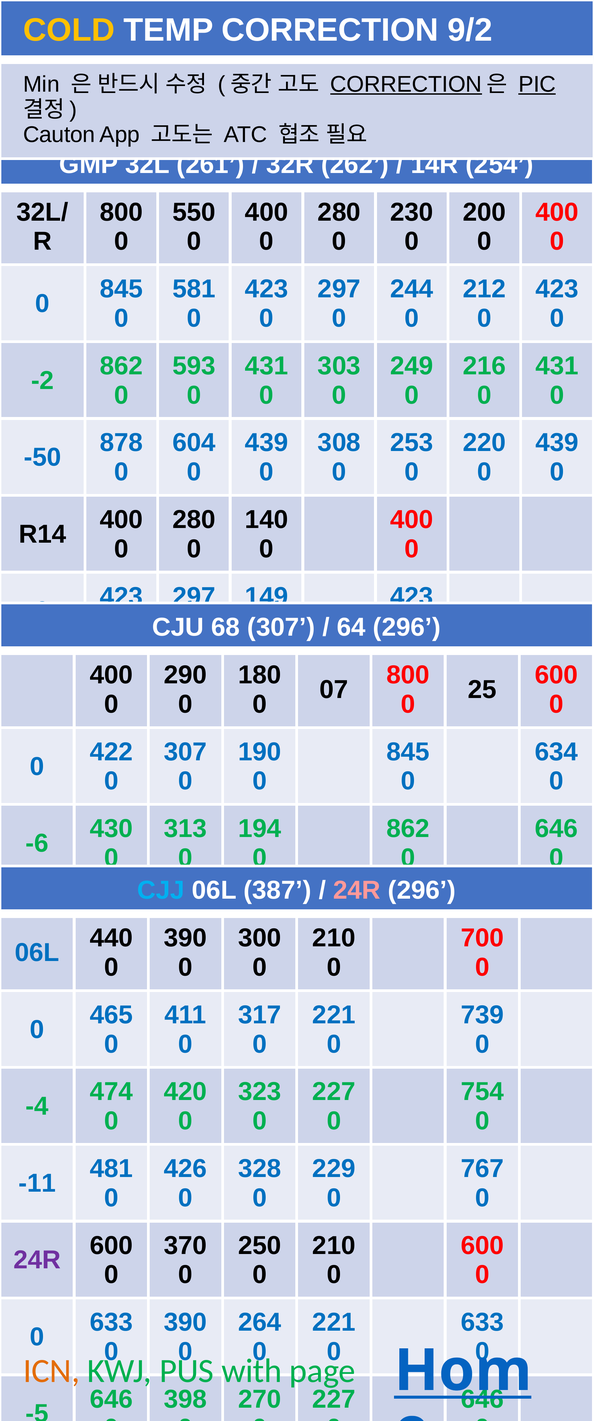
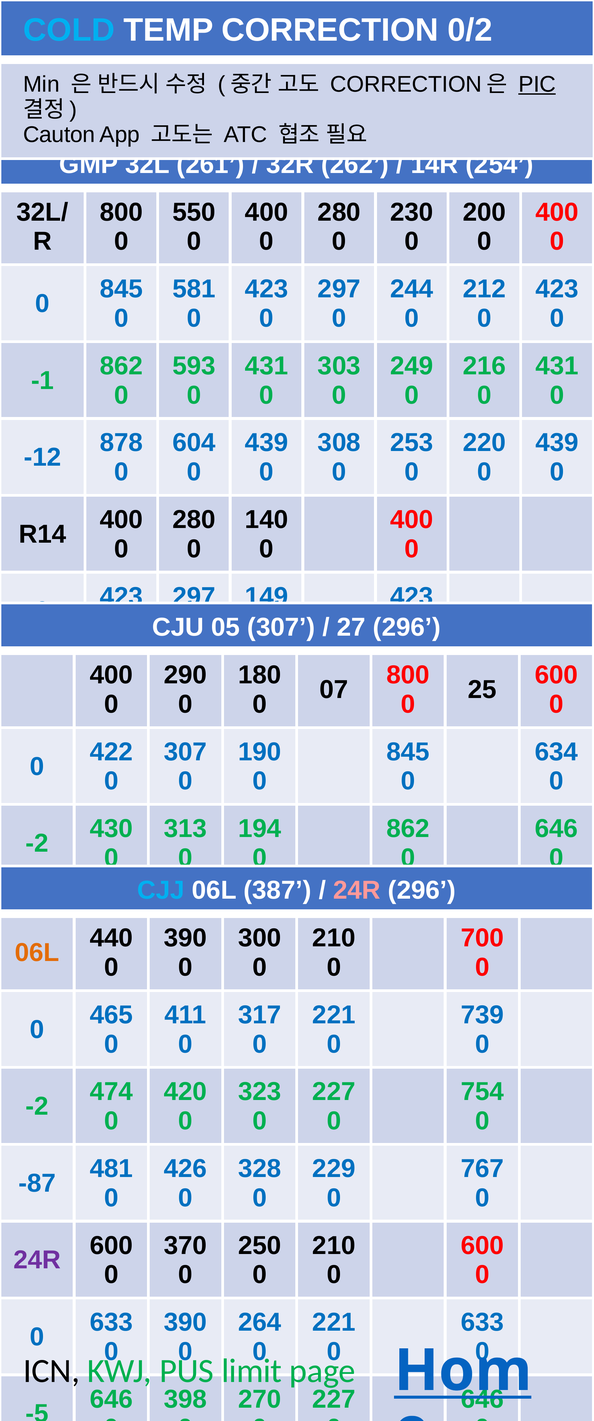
COLD colour: yellow -> light blue (69, 30)
9/2: 9/2 -> 0/2 (470, 30)
CORRECTION underline: present -> none (406, 84)
-2: -2 -> -1 (43, 381)
-50: -50 -> -12 (43, 457)
68: 68 -> 05 (225, 628)
64: 64 -> 27 (351, 628)
-6: -6 -> -2 (37, 843)
06L colour: blue -> orange (37, 953)
-4: -4 -> -2 (37, 1107)
-11: -11 -> -87 (37, 1183)
ICN colour: orange -> black (52, 1371)
with: with -> limit (252, 1371)
